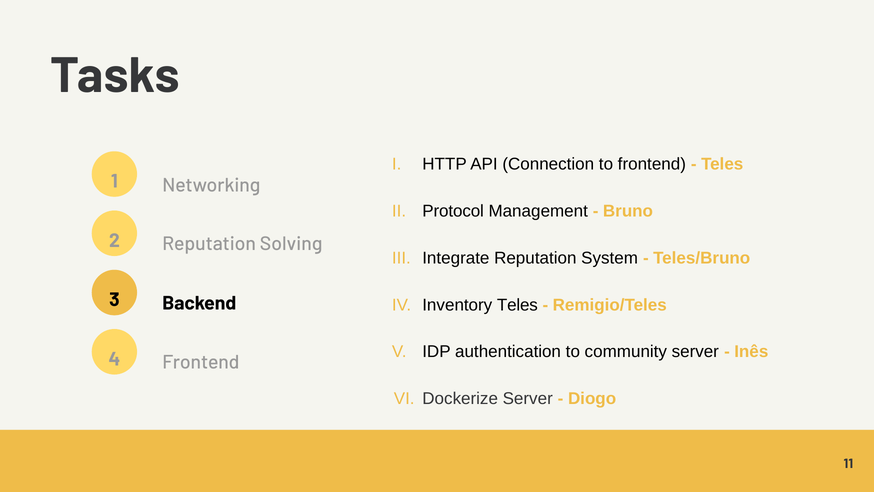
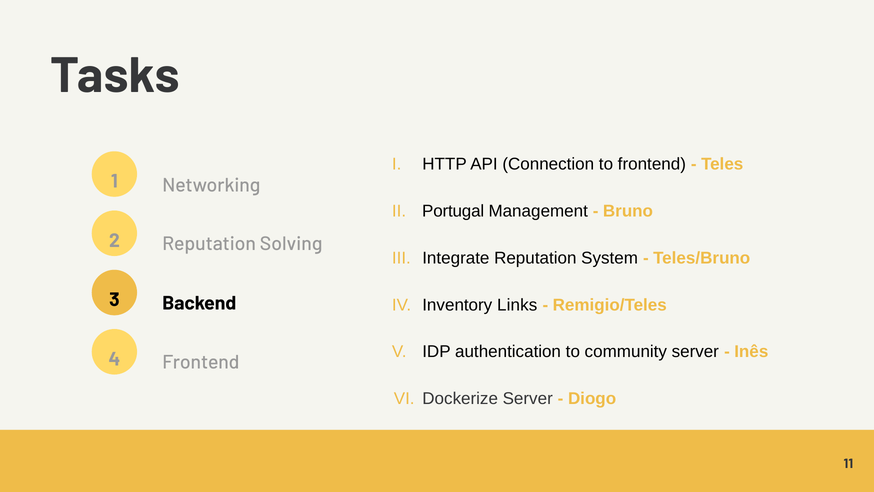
Protocol: Protocol -> Portugal (453, 211)
Inventory Teles: Teles -> Links (517, 305)
